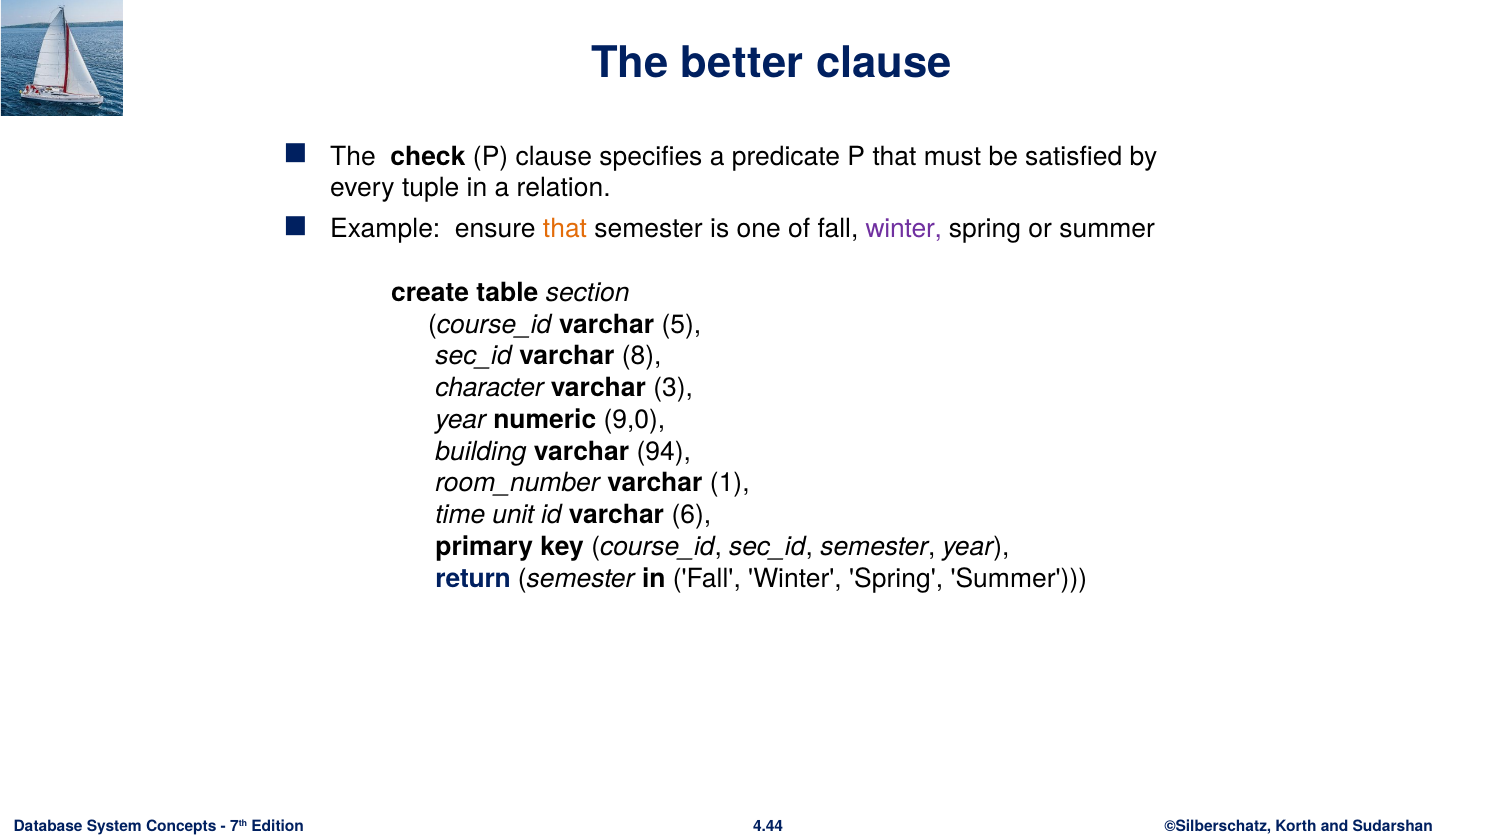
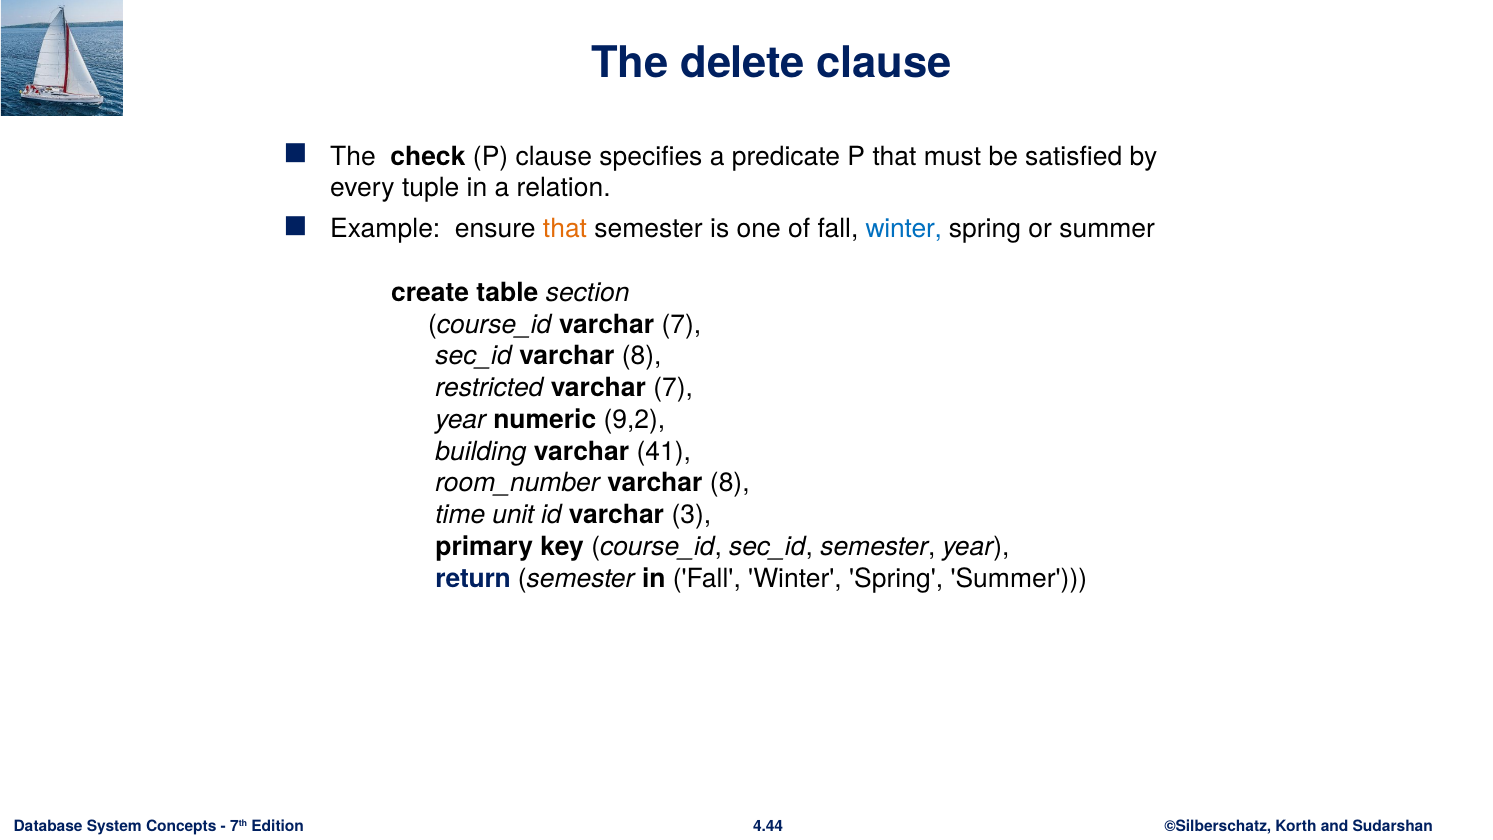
better: better -> delete (743, 63)
winter colour: purple -> blue (904, 229)
course_id varchar 5: 5 -> 7 (681, 324)
character: character -> restricted (489, 388)
3: 3 -> 7 (673, 388)
9,0: 9,0 -> 9,2 (634, 420)
94: 94 -> 41 (664, 451)
room_number varchar 1: 1 -> 8 (730, 483)
6: 6 -> 3 (691, 515)
